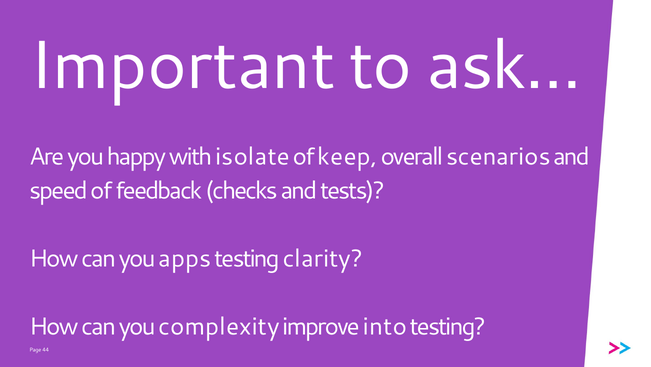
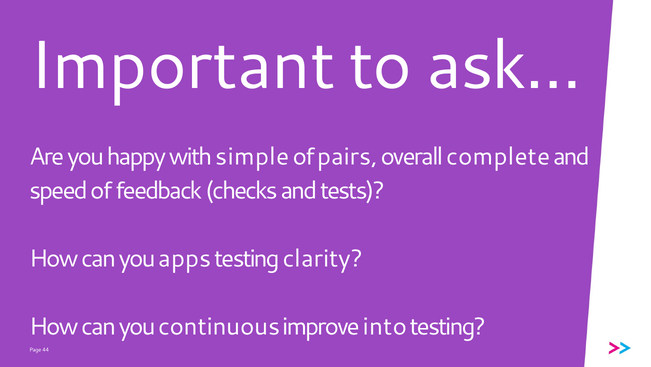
isolate: isolate -> simple (252, 157)
keep: keep -> pairs (348, 157)
scenarios: scenarios -> complete (498, 157)
complexity: complexity -> continuous (219, 326)
